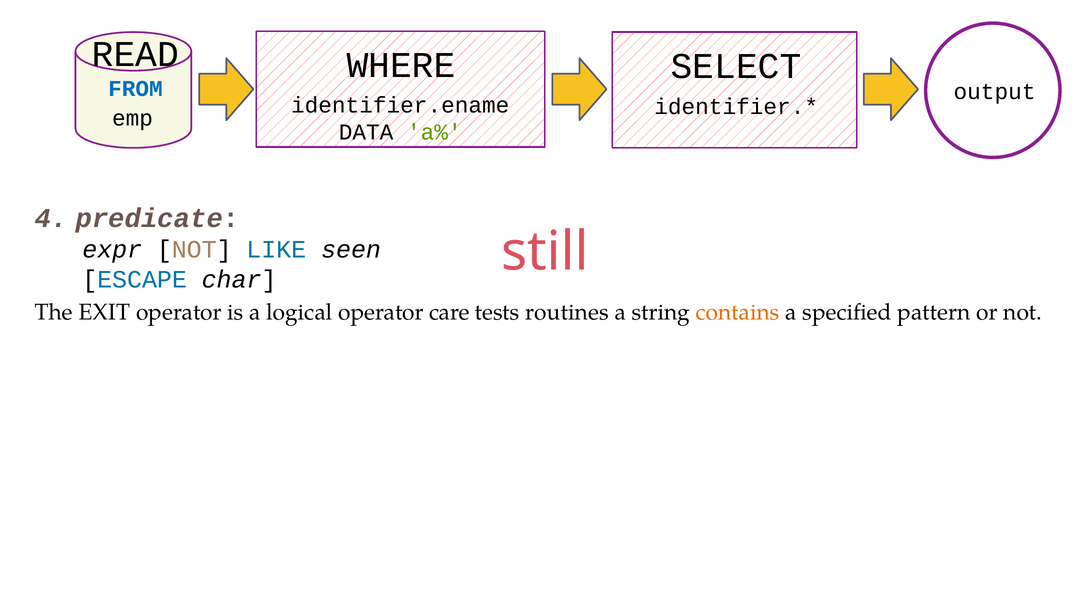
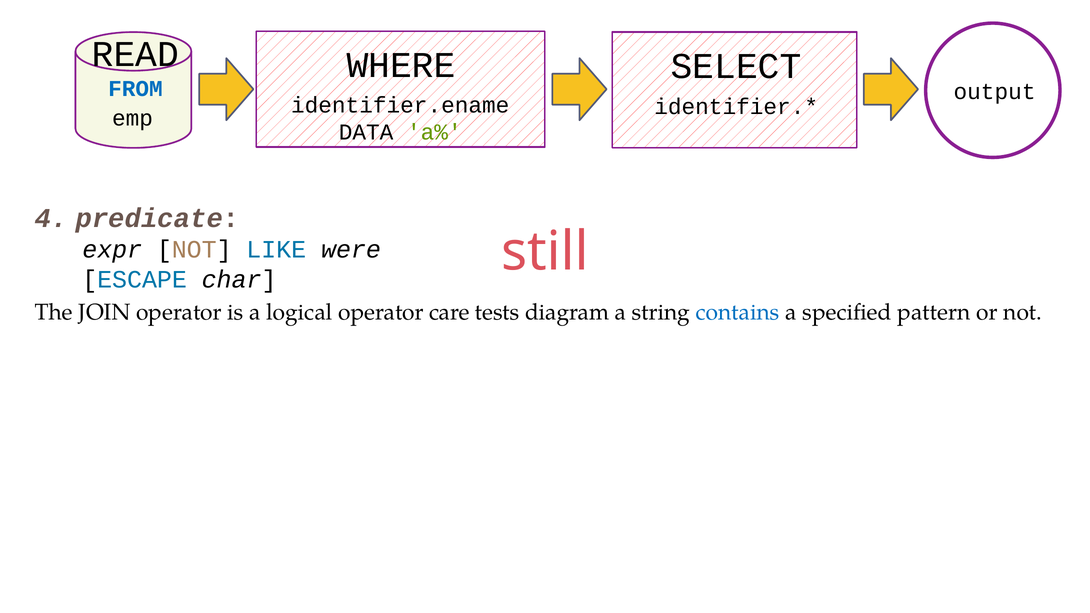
seen: seen -> were (351, 249)
EXIT: EXIT -> JOIN (104, 312)
routines: routines -> diagram (567, 312)
contains colour: orange -> blue (738, 312)
